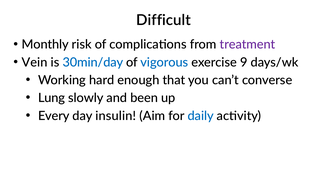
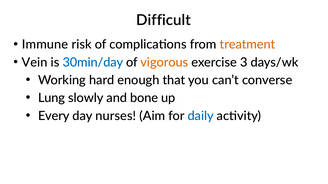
Monthly: Monthly -> Immune (45, 45)
treatment colour: purple -> orange (248, 45)
vigorous colour: blue -> orange (164, 63)
9: 9 -> 3 (244, 63)
been: been -> bone (144, 98)
insulin: insulin -> nurses (116, 116)
